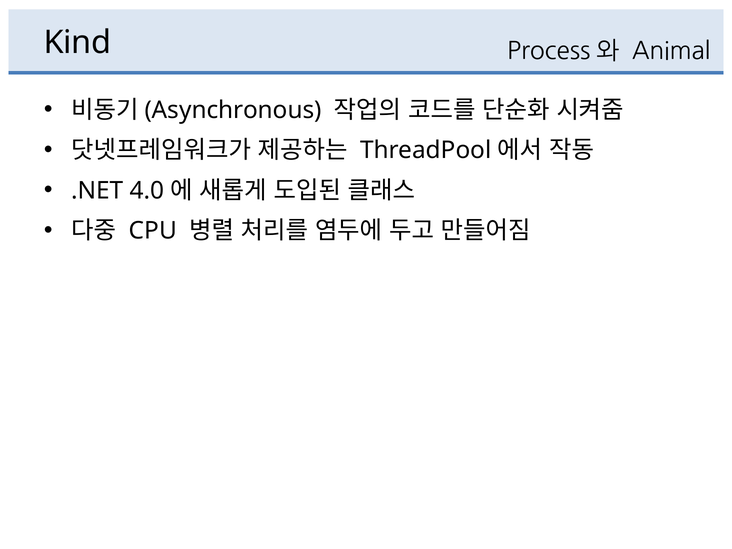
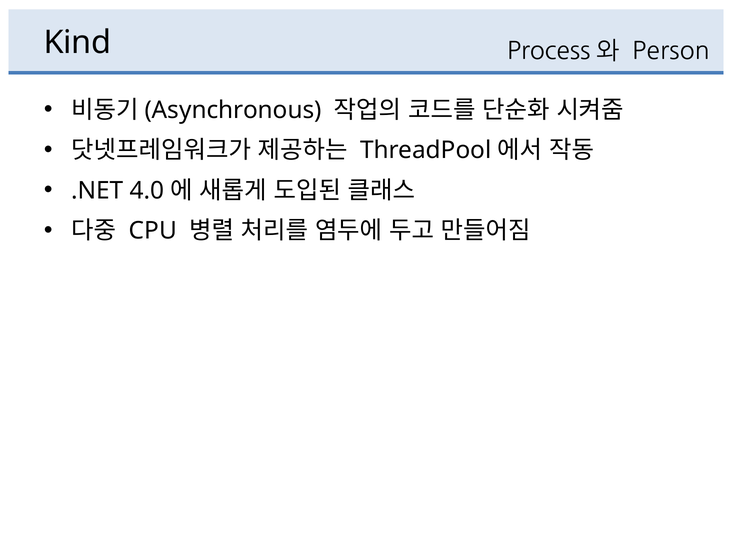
Animal: Animal -> Person (671, 51)
